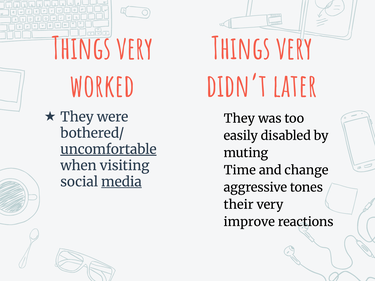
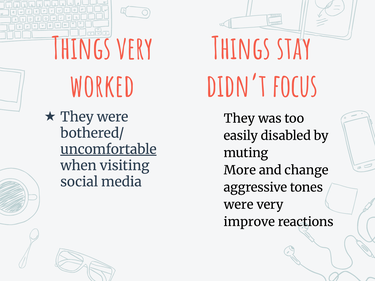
very: very -> stay (294, 49)
later: later -> focus (295, 87)
Time: Time -> More (240, 170)
media underline: present -> none (121, 182)
their: their -> were (239, 205)
